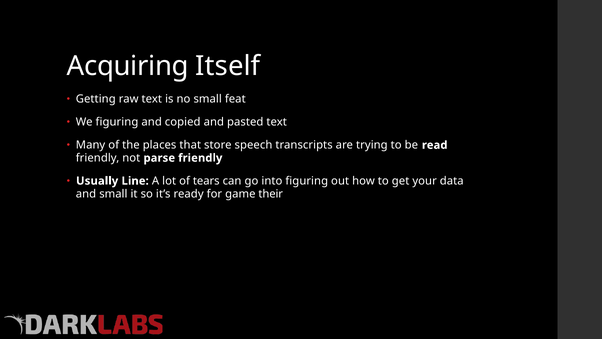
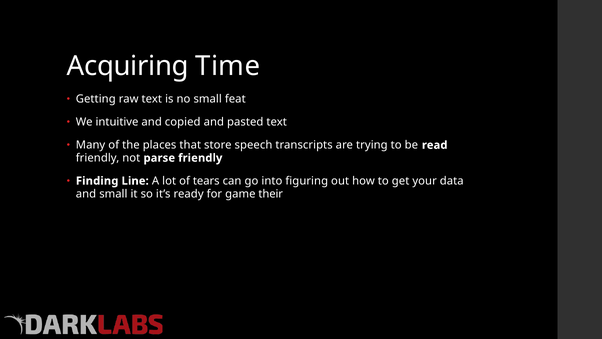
Itself: Itself -> Time (228, 66)
We figuring: figuring -> intuitive (117, 122)
Usually: Usually -> Finding (97, 181)
